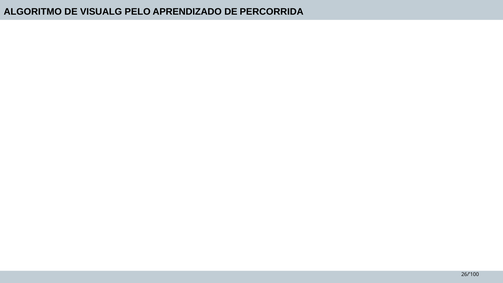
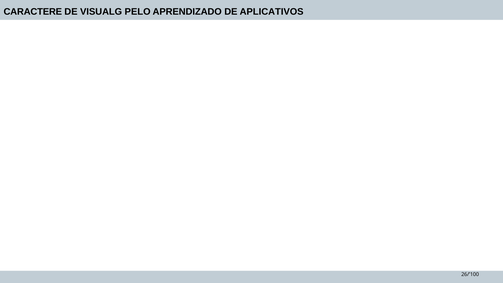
ALGORITMO: ALGORITMO -> CARACTERE (33, 12)
PERCORRIDA: PERCORRIDA -> APLICATIVOS (272, 12)
